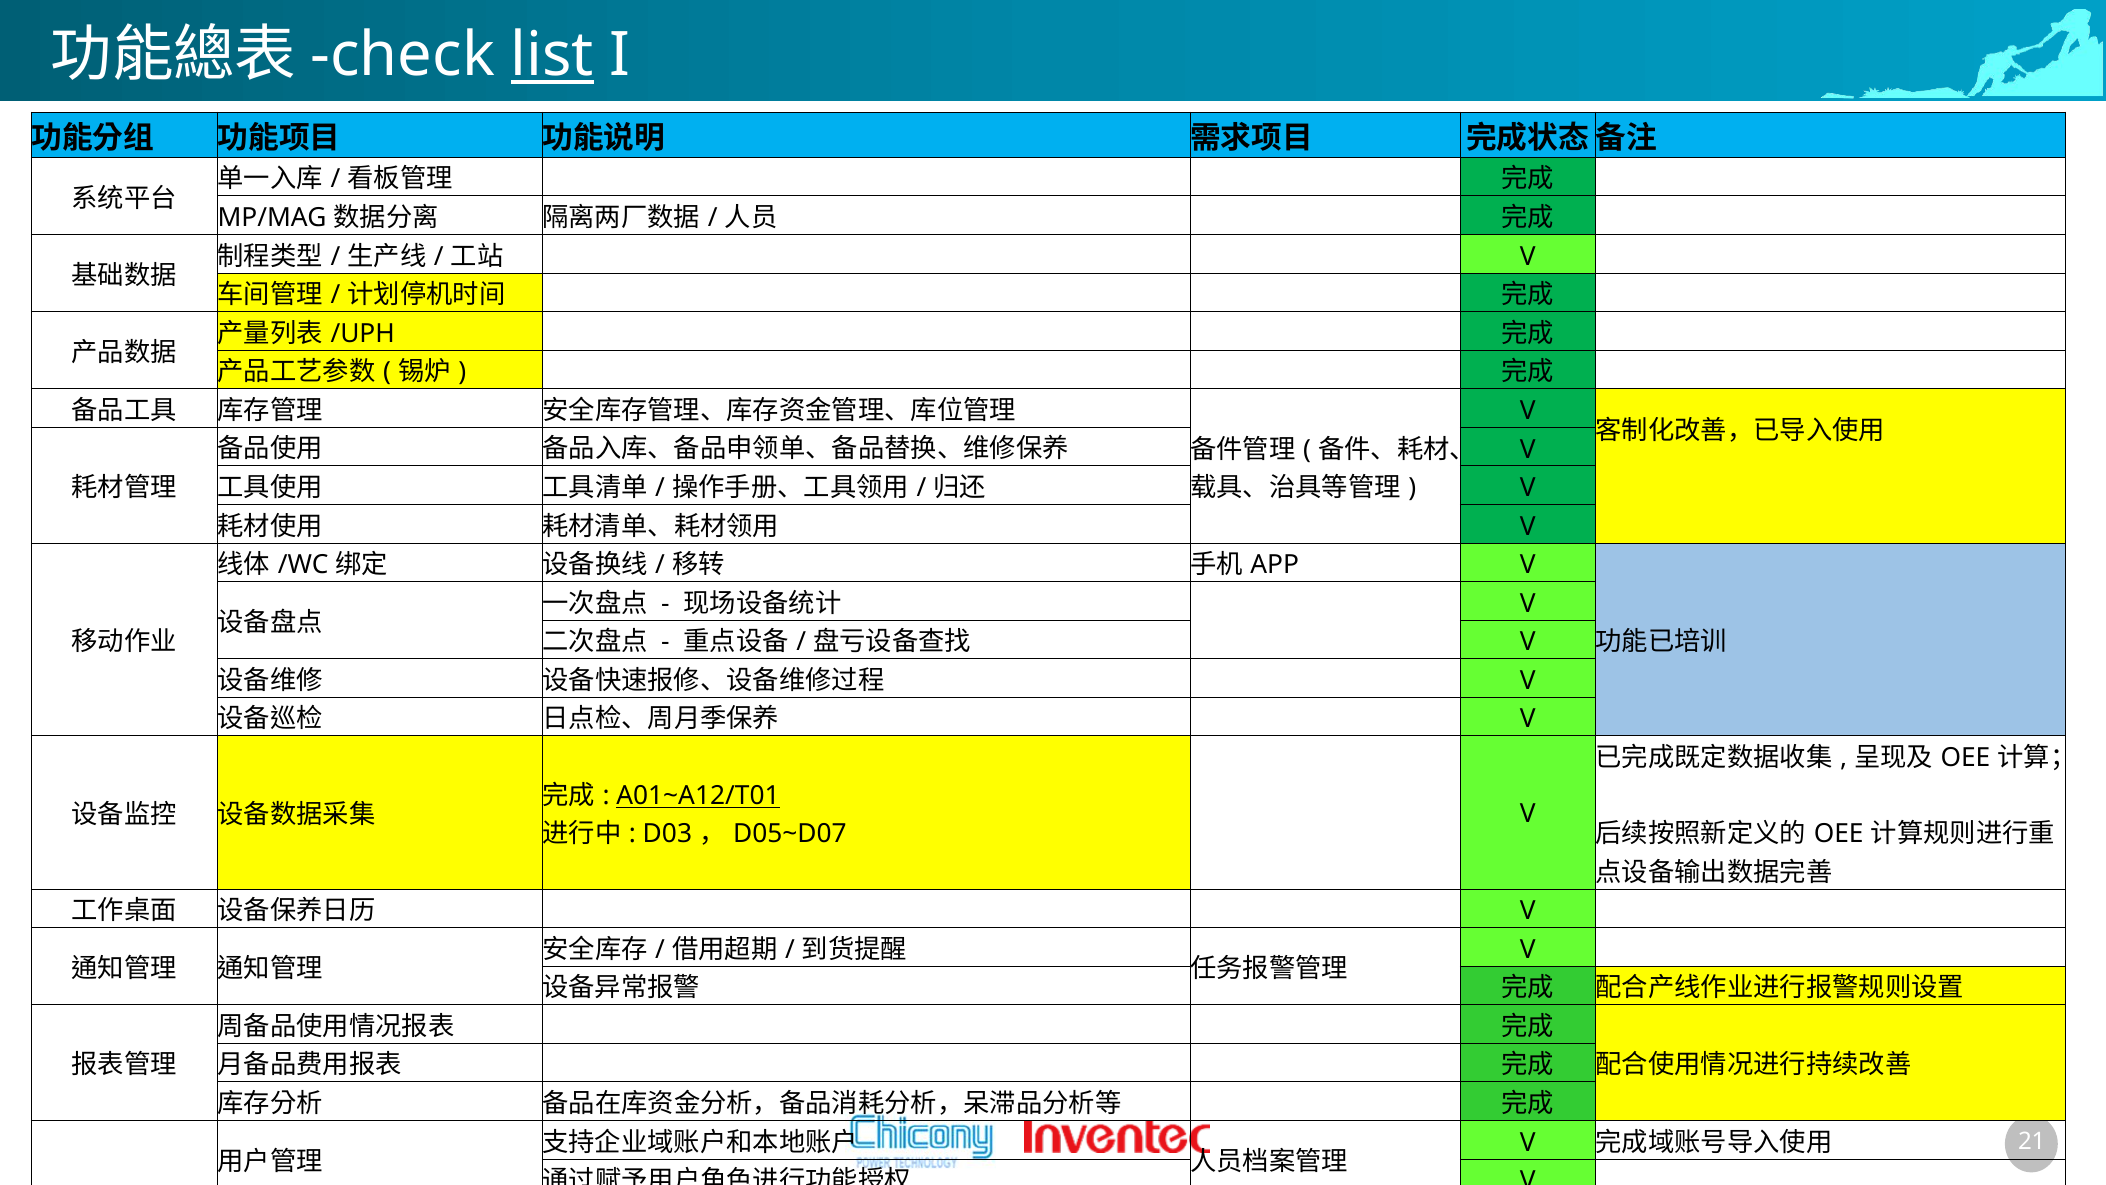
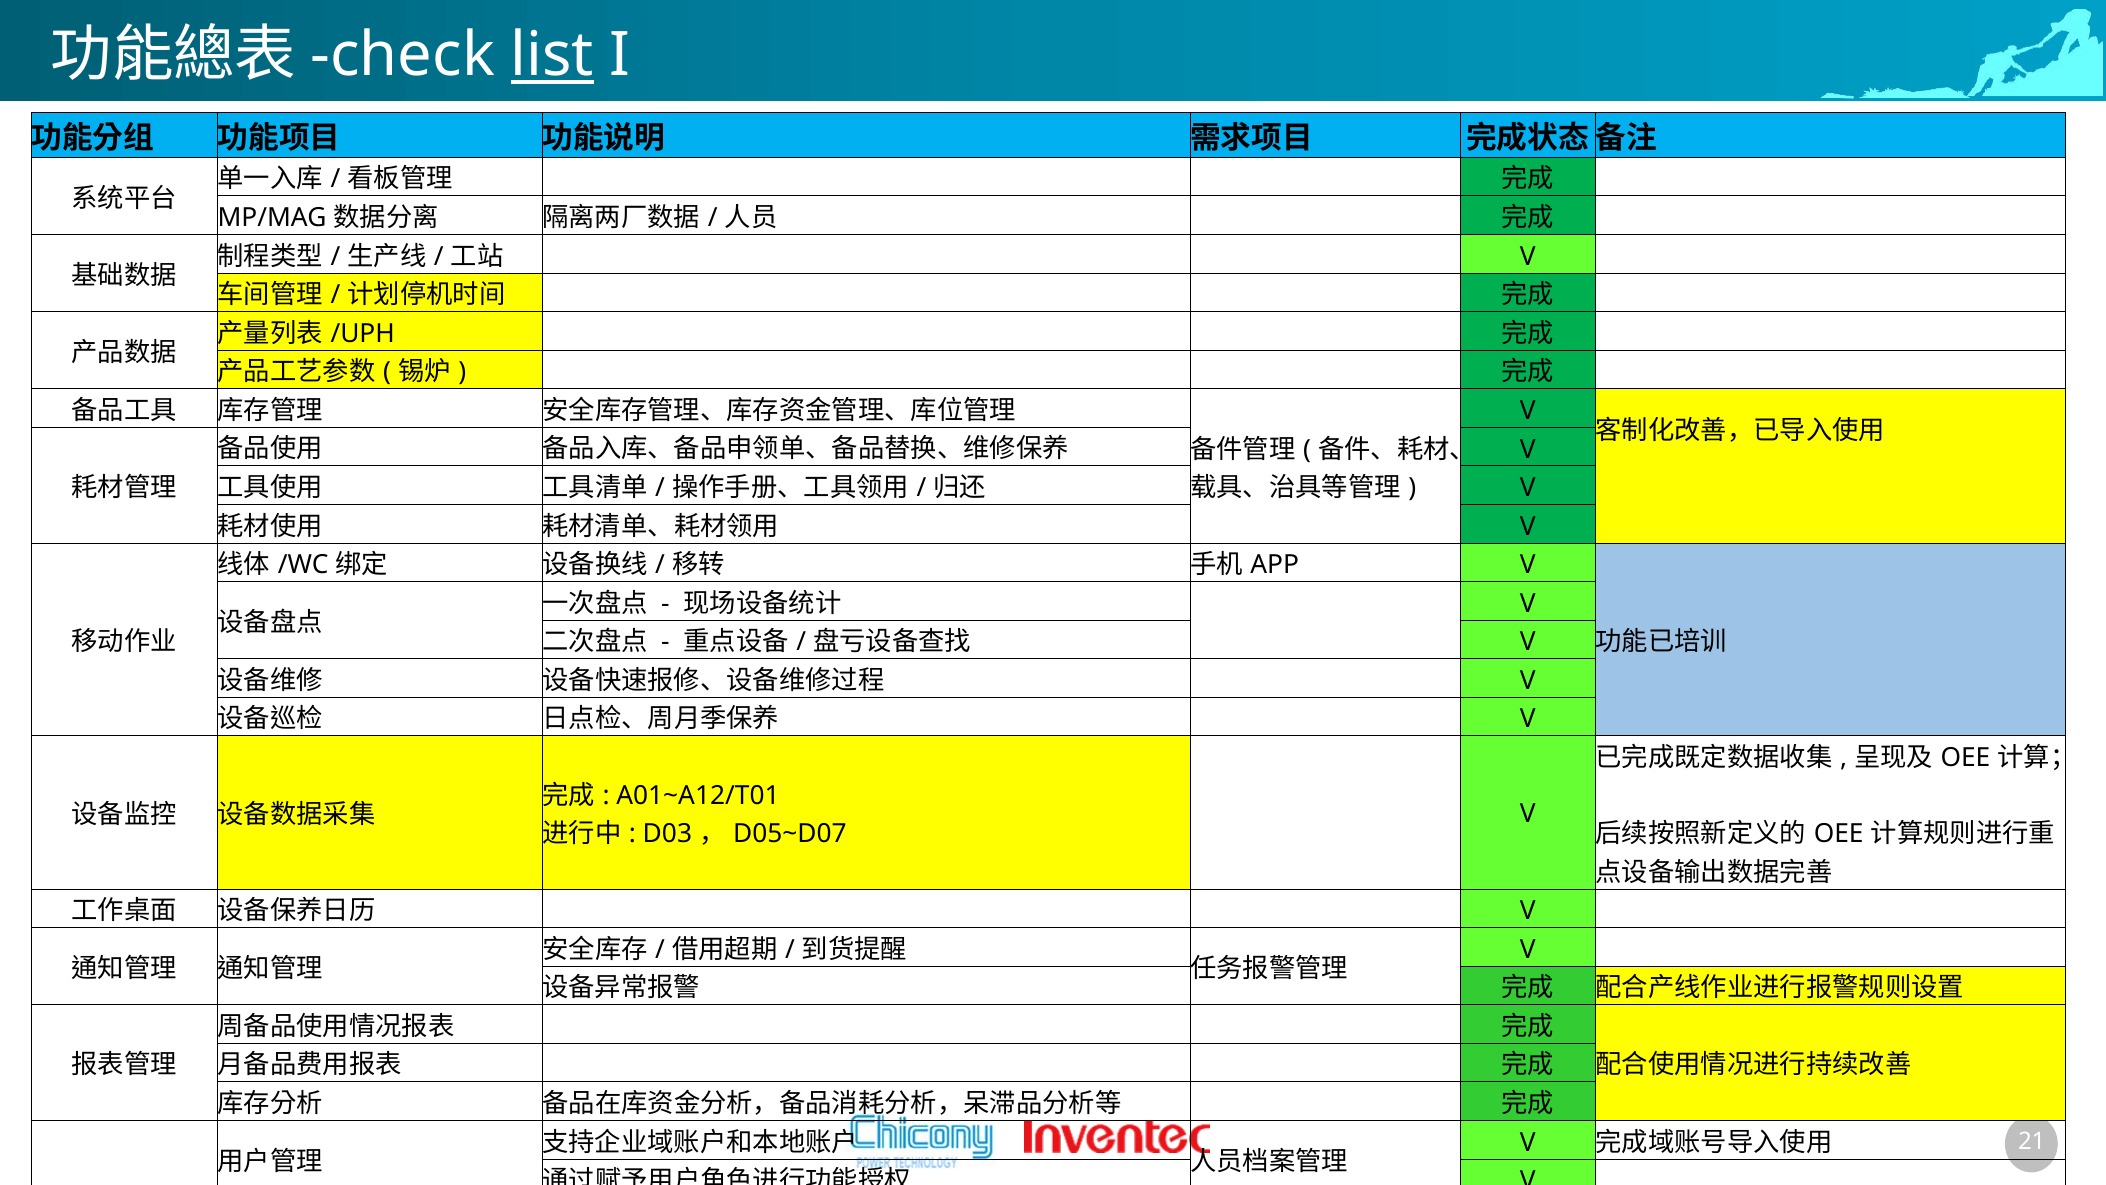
A01~A12/T01 underline: present -> none (698, 796)
